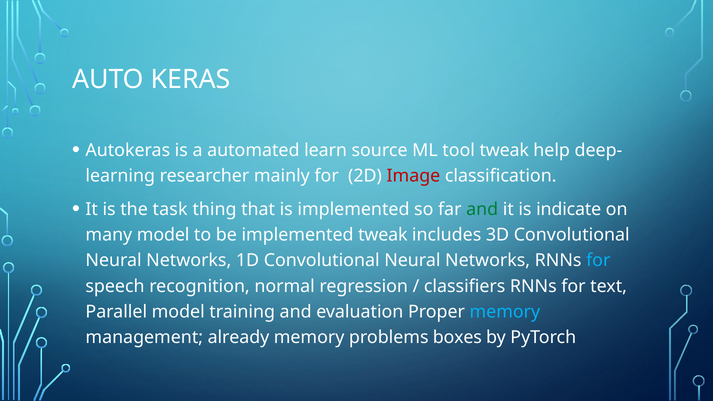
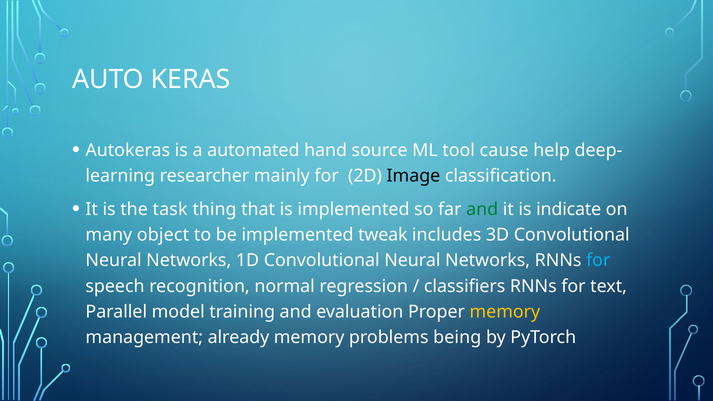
learn: learn -> hand (326, 150)
tool tweak: tweak -> cause (504, 150)
Image colour: red -> black (413, 176)
many model: model -> object (163, 235)
memory colour: light blue -> yellow (505, 312)
boxes: boxes -> being (457, 338)
